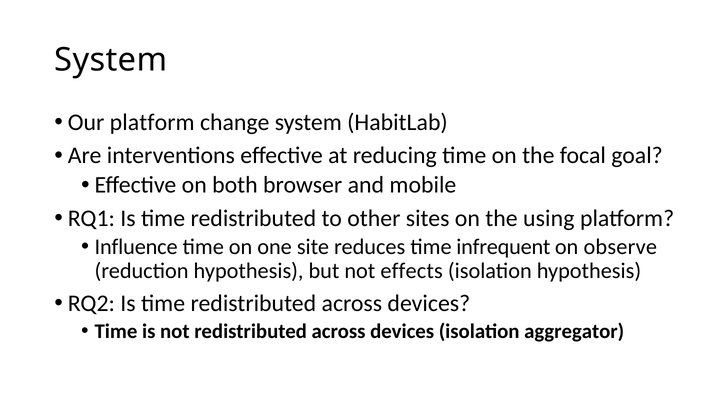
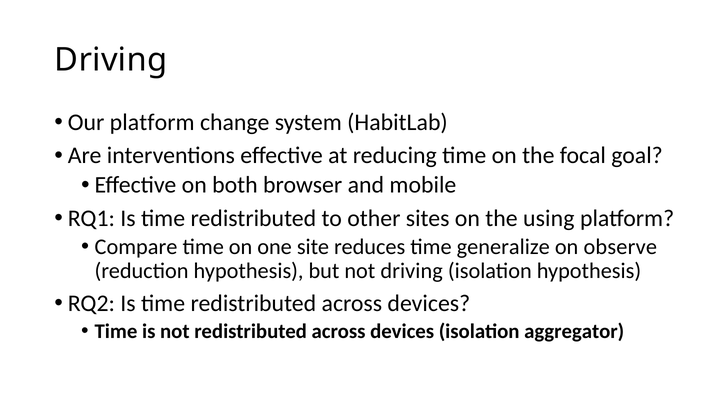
System: System -> Driving (111, 60)
Influence: Influence -> Compare (136, 247)
infrequent: infrequent -> generalize (503, 247)
not effects: effects -> driving (412, 271)
